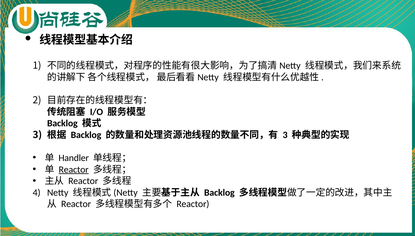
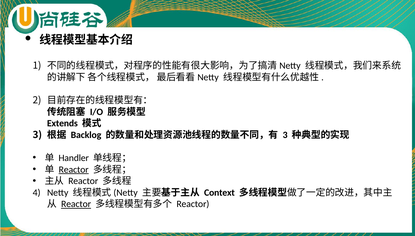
Backlog: Backlog -> Extends (62, 123)
Backlog: Backlog -> Context (219, 192)
Reactor underline: none -> present (76, 204)
